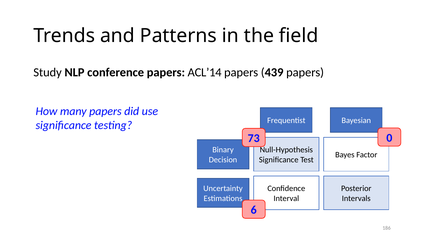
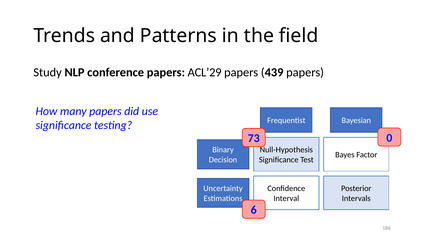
ACL’14: ACL’14 -> ACL’29 (205, 72)
